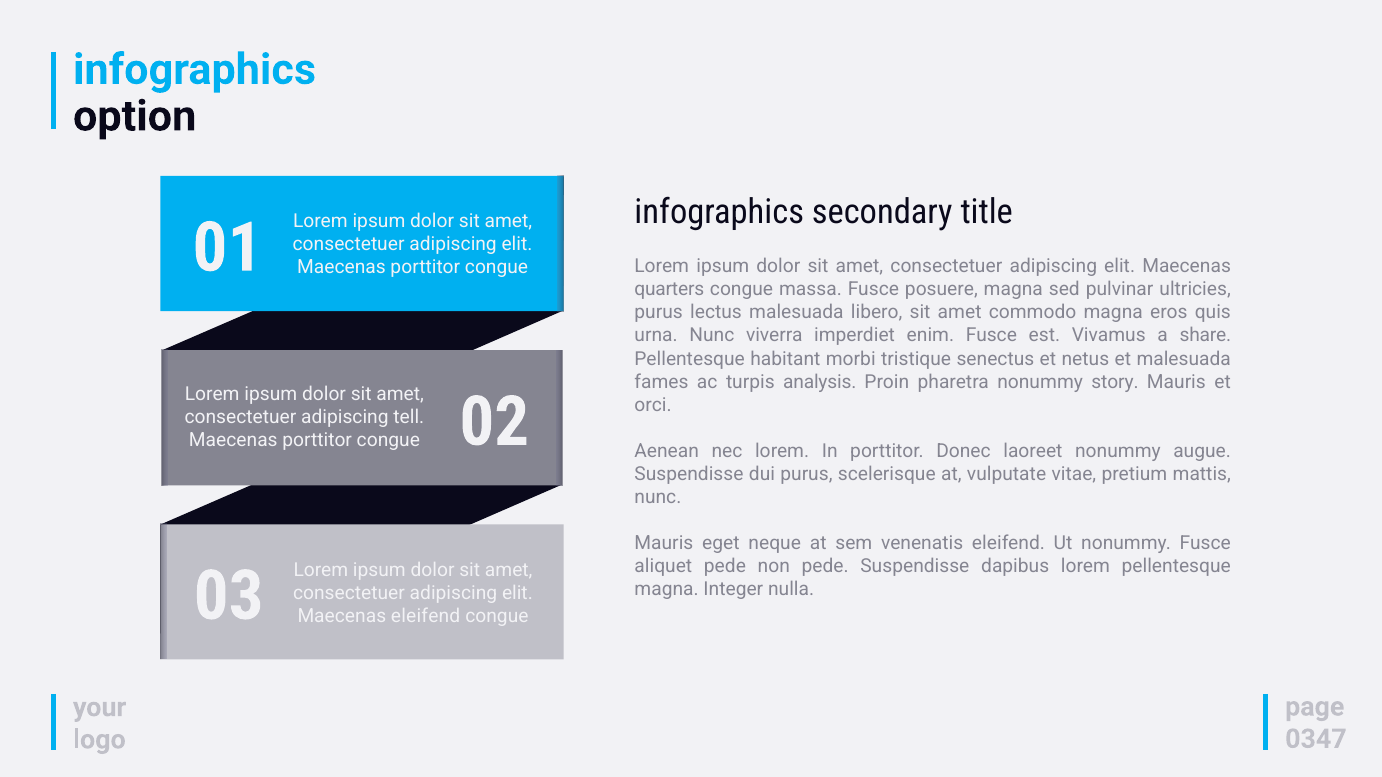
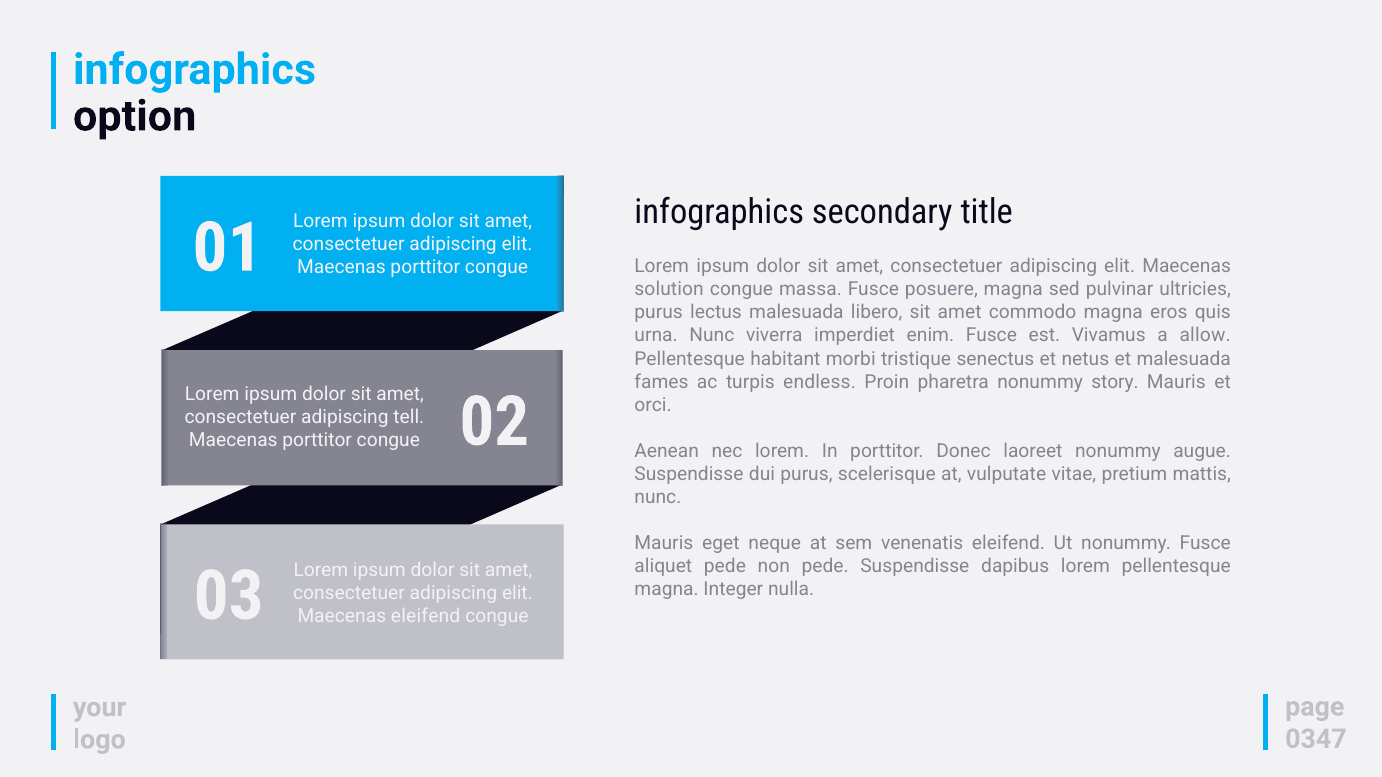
quarters: quarters -> solution (669, 290)
share: share -> allow (1205, 336)
analysis: analysis -> endless (820, 382)
